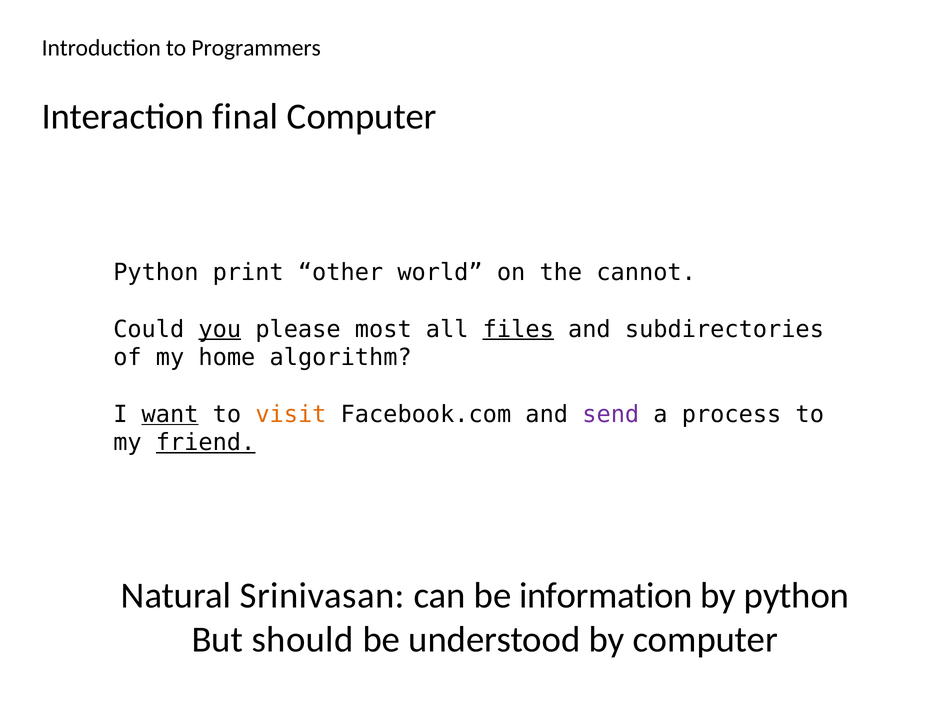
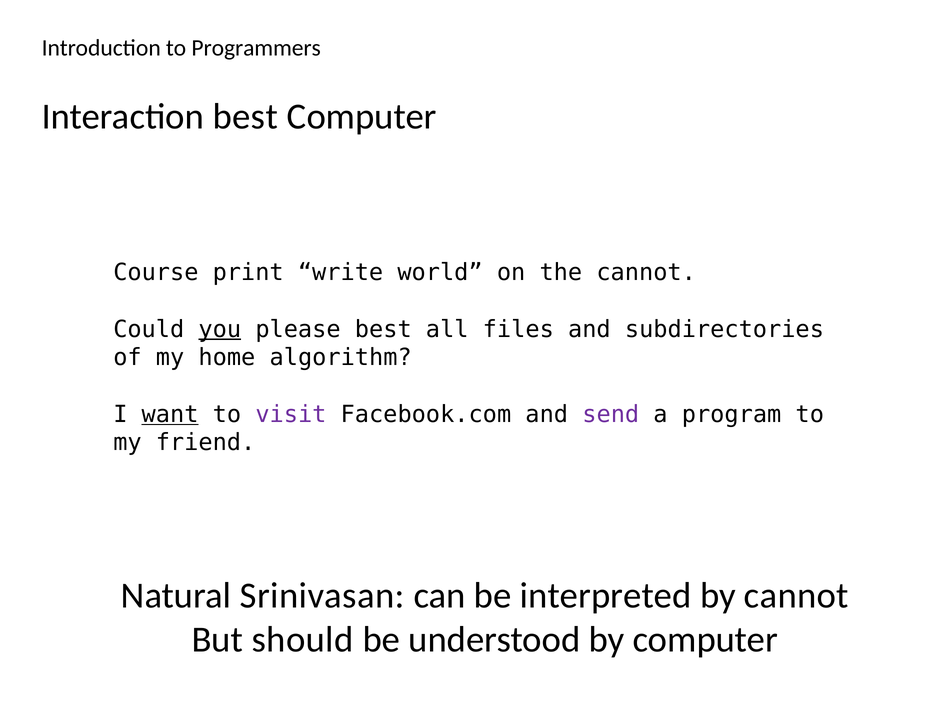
Interaction final: final -> best (245, 117)
Python: Python -> Course (156, 272)
other: other -> write (341, 272)
please most: most -> best (383, 329)
files underline: present -> none (518, 329)
visit colour: orange -> purple (291, 414)
process: process -> program (732, 414)
friend underline: present -> none (206, 443)
information: information -> interpreted (606, 595)
by python: python -> cannot (796, 595)
